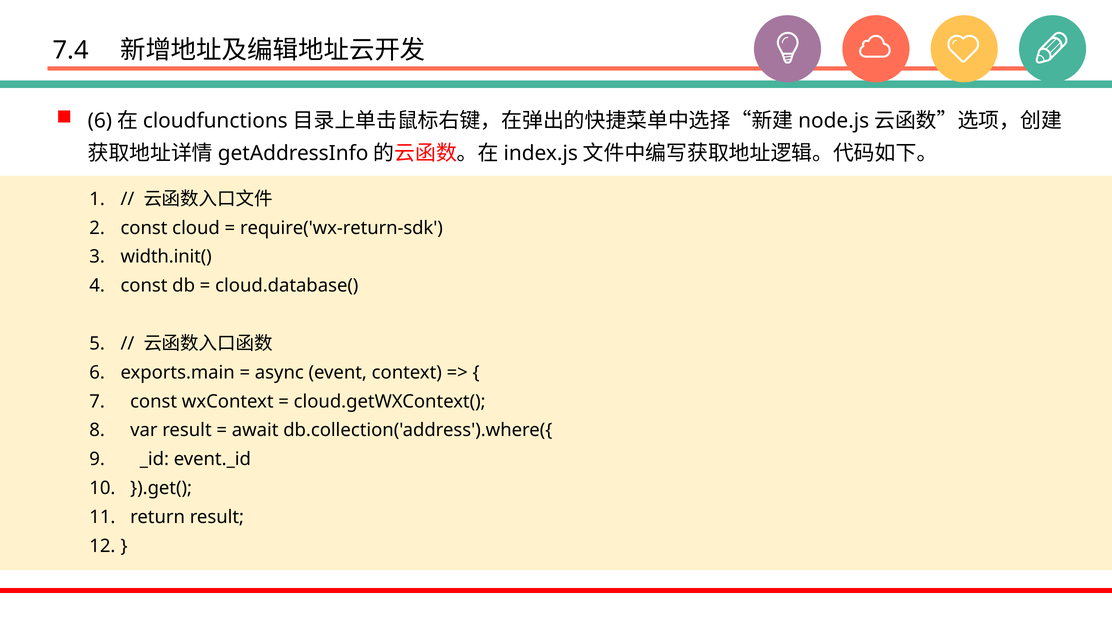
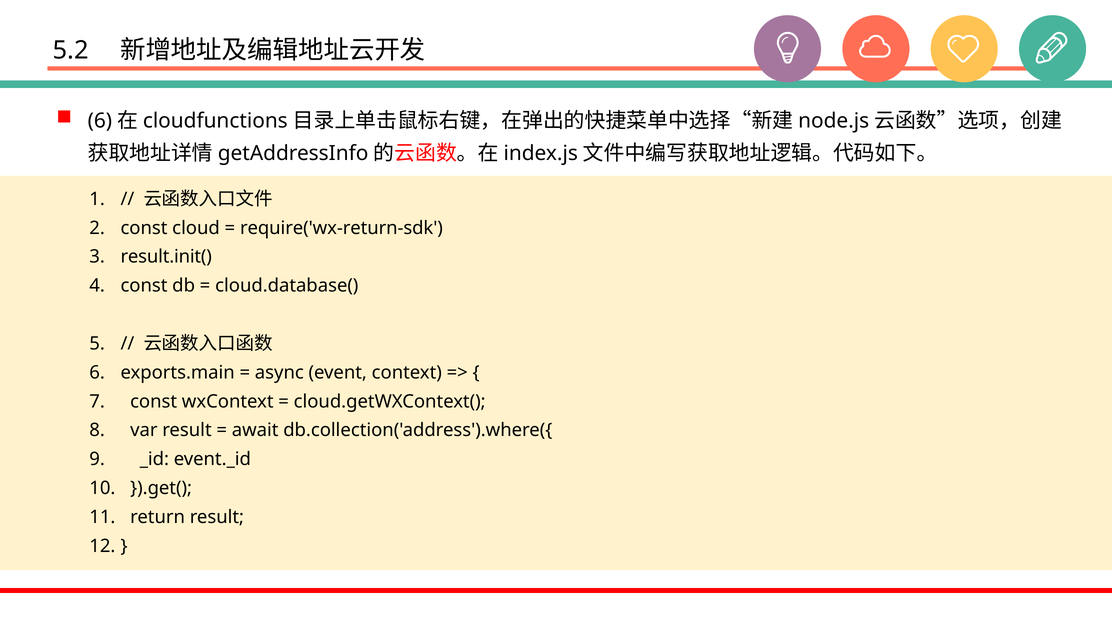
7.4: 7.4 -> 5.2 (71, 50)
width.init(: width.init( -> result.init( (166, 257)
